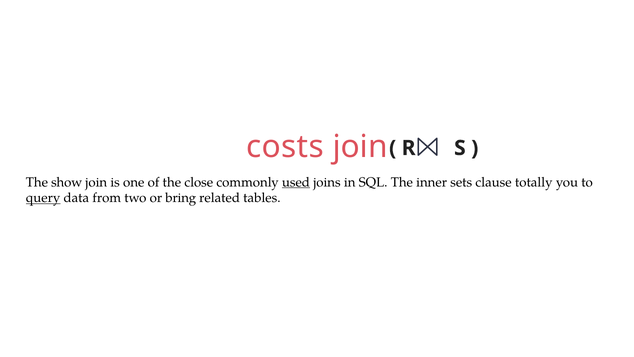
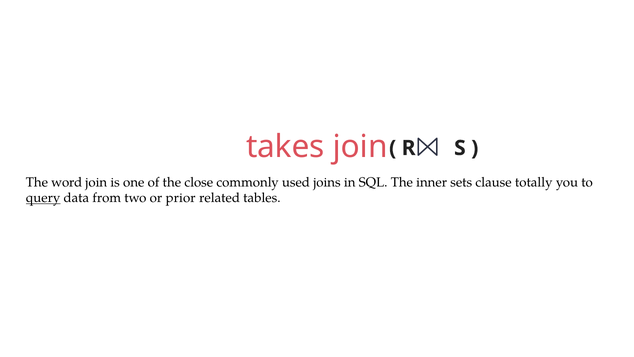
costs: costs -> takes (285, 146)
show: show -> word (67, 182)
used underline: present -> none (296, 182)
bring: bring -> prior (181, 198)
